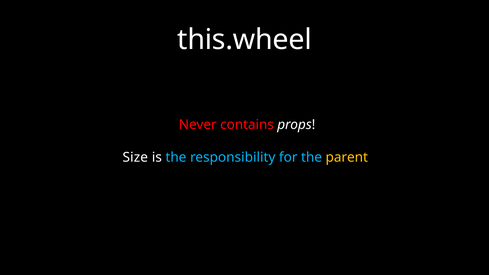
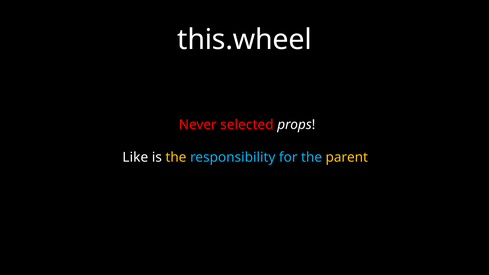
contains: contains -> selected (247, 125)
Size: Size -> Like (135, 157)
the colour: light blue -> yellow (176, 157)
